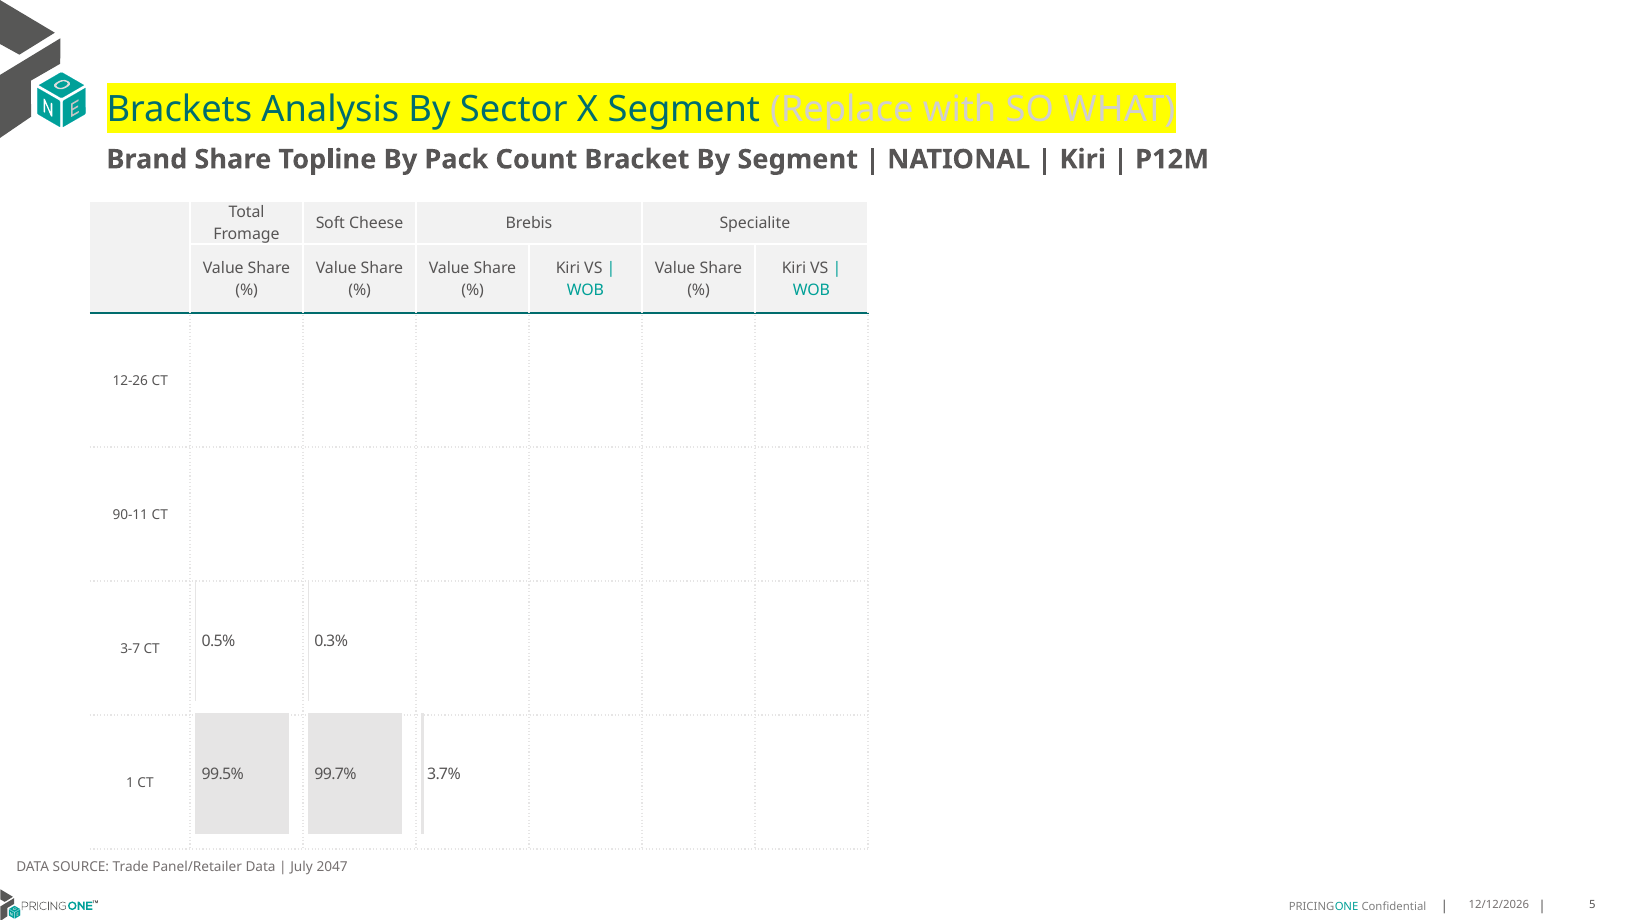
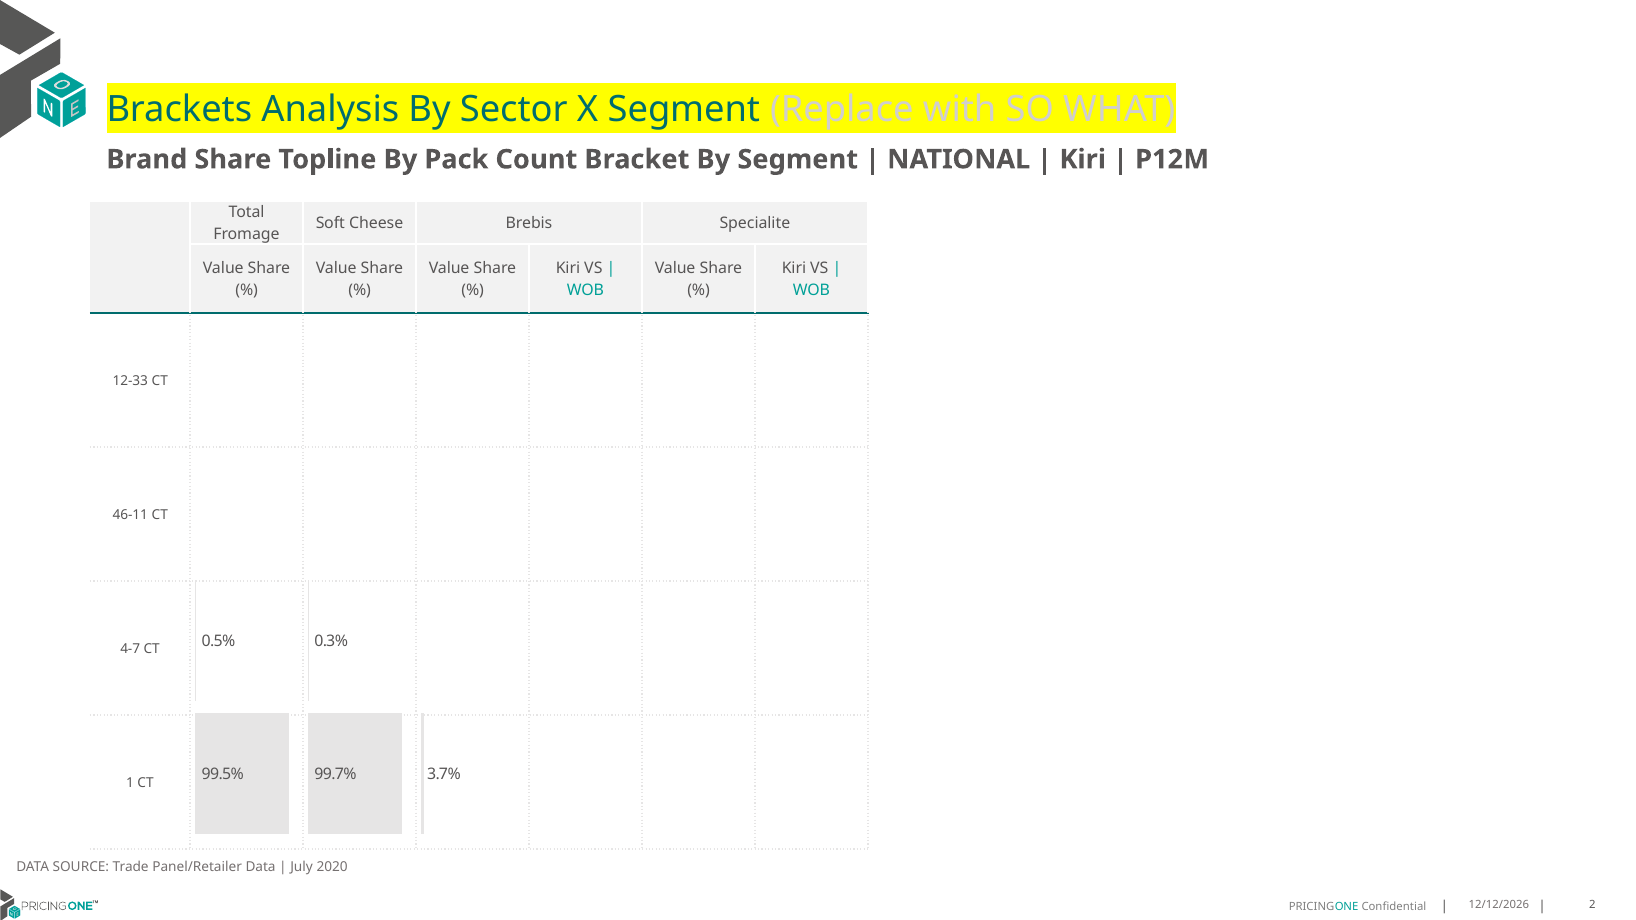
12-26: 12-26 -> 12-33 (130, 381)
90-11: 90-11 -> 46-11 (130, 515)
3-7: 3-7 -> 4-7 (130, 649)
2047: 2047 -> 2020 (332, 867)
5: 5 -> 2 (1592, 905)
